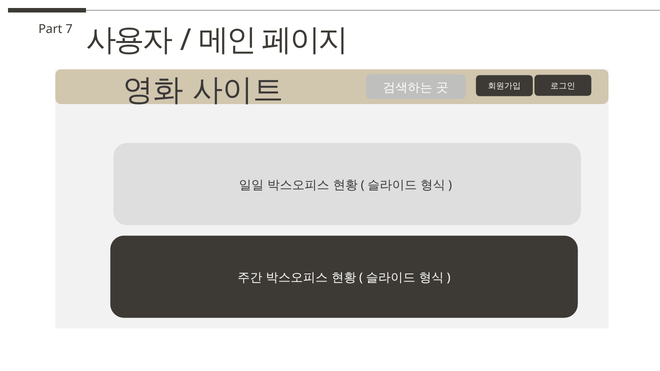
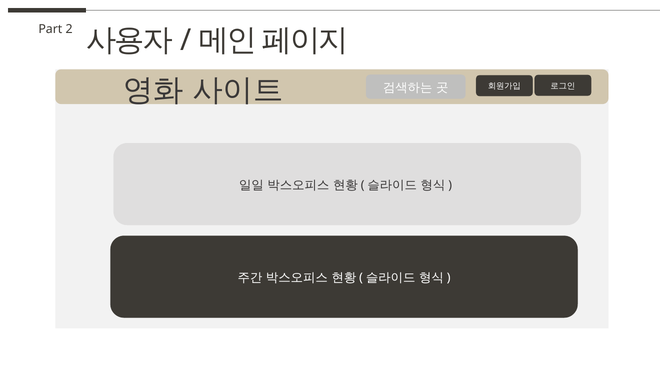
7: 7 -> 2 (69, 29)
